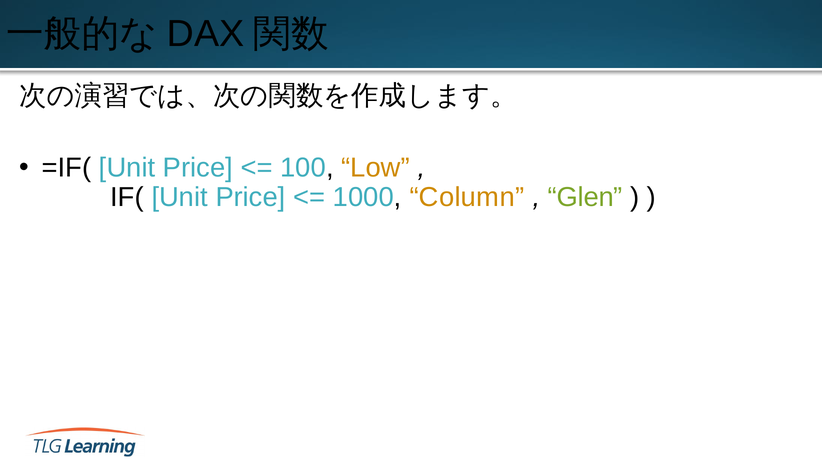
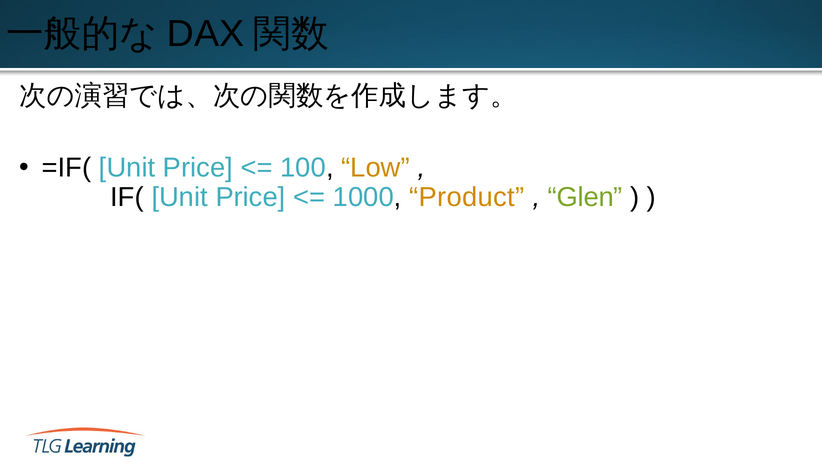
Column: Column -> Product (467, 197)
